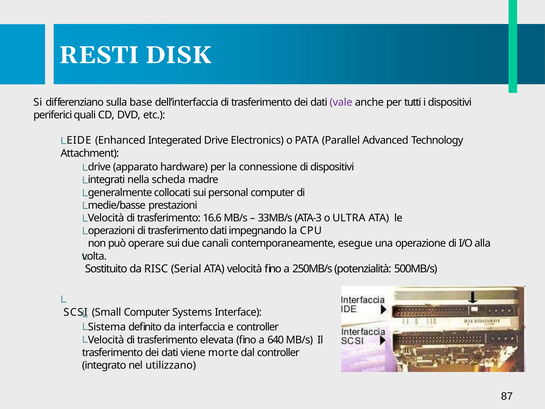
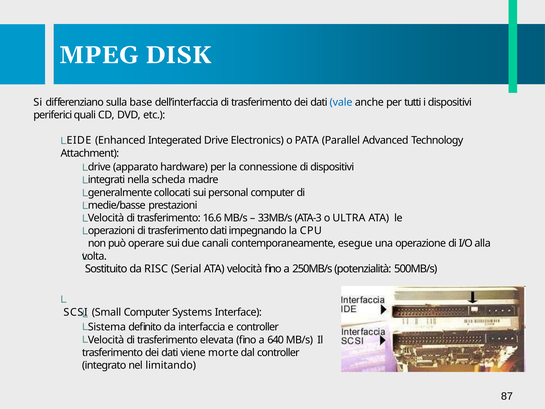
RESTI: RESTI -> MPEG (99, 55)
vale colour: purple -> blue (341, 102)
utilizzano: utilizzano -> limitando (171, 365)
